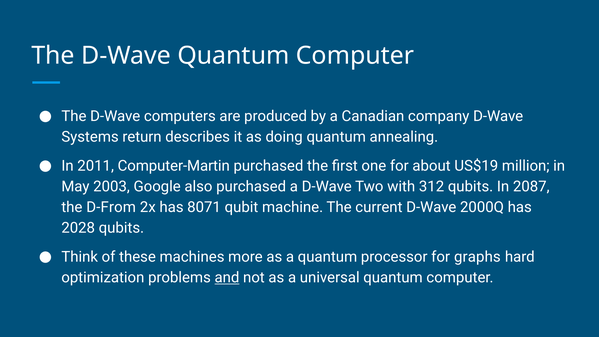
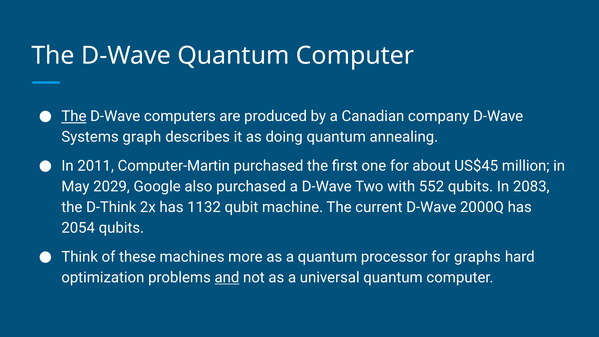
The underline: none -> present (74, 116)
return: return -> graph (142, 137)
US$19: US$19 -> US$45 (476, 166)
2003: 2003 -> 2029 (111, 187)
312: 312 -> 552 (432, 187)
2087: 2087 -> 2083 (531, 187)
D-From: D-From -> D-Think (111, 207)
8071: 8071 -> 1132 (204, 207)
2028: 2028 -> 2054 (78, 228)
